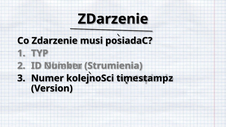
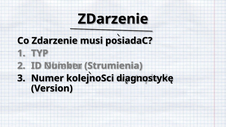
timestampz: timestampz -> diagnostykę (145, 78)
